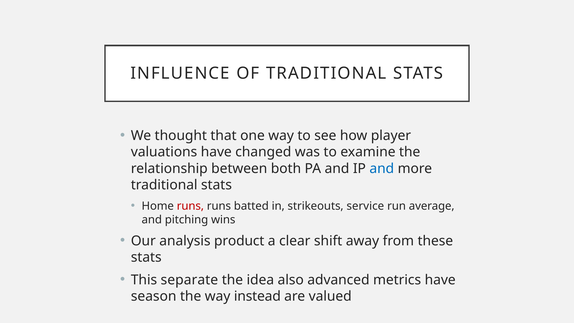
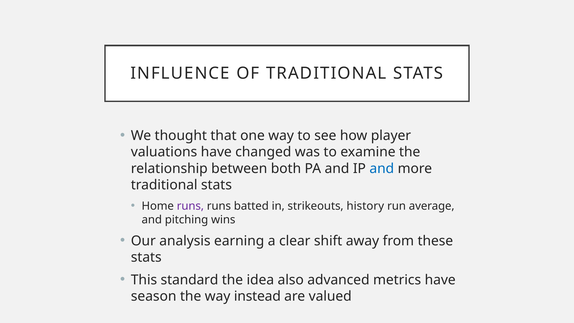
runs colour: red -> purple (190, 206)
service: service -> history (365, 206)
product: product -> earning (239, 241)
separate: separate -> standard (189, 280)
